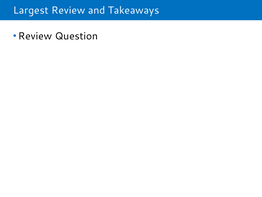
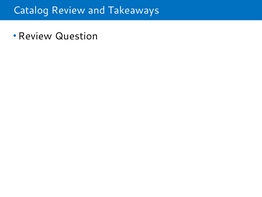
Largest: Largest -> Catalog (31, 10)
